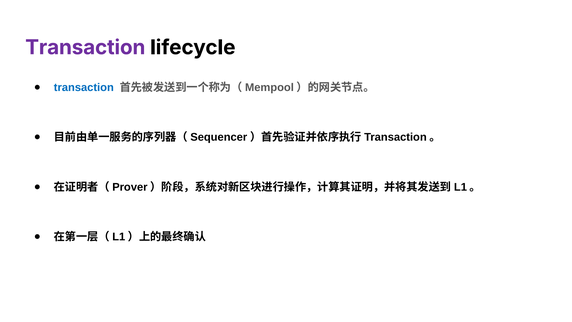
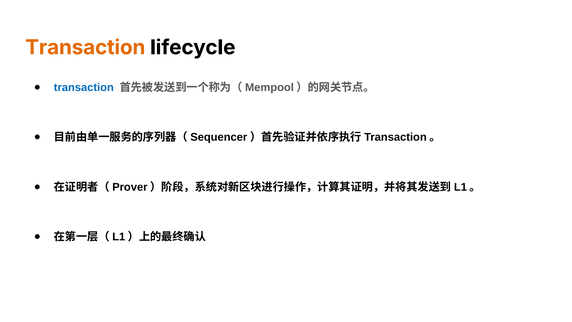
Transaction colour: purple -> orange (85, 47)
